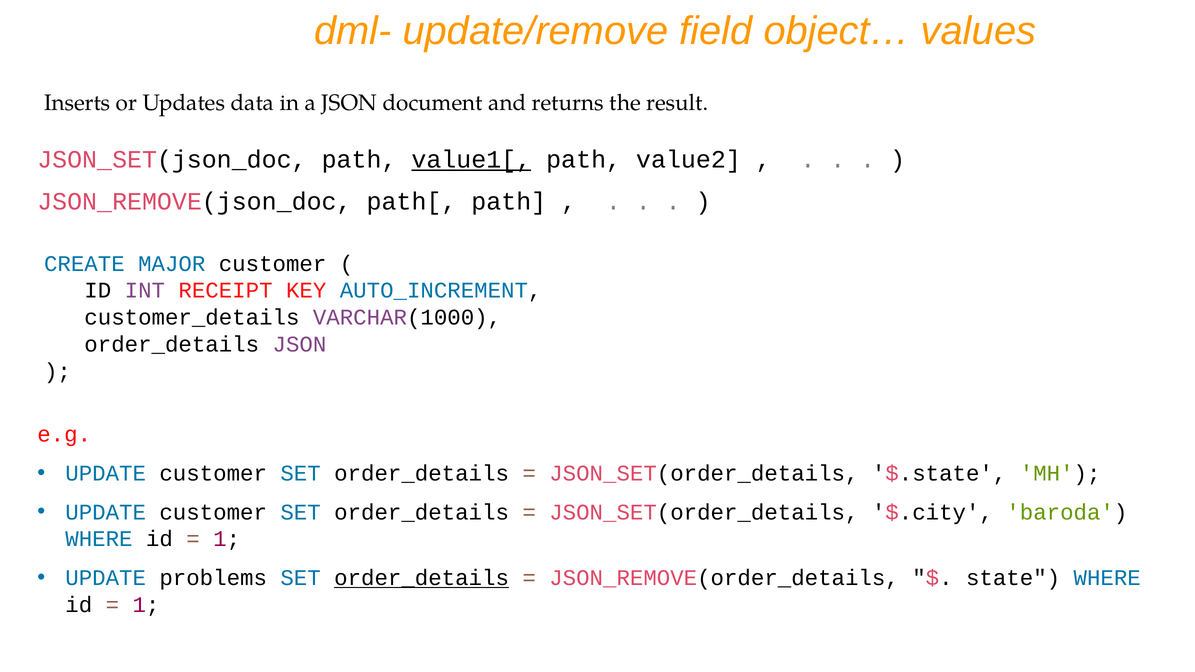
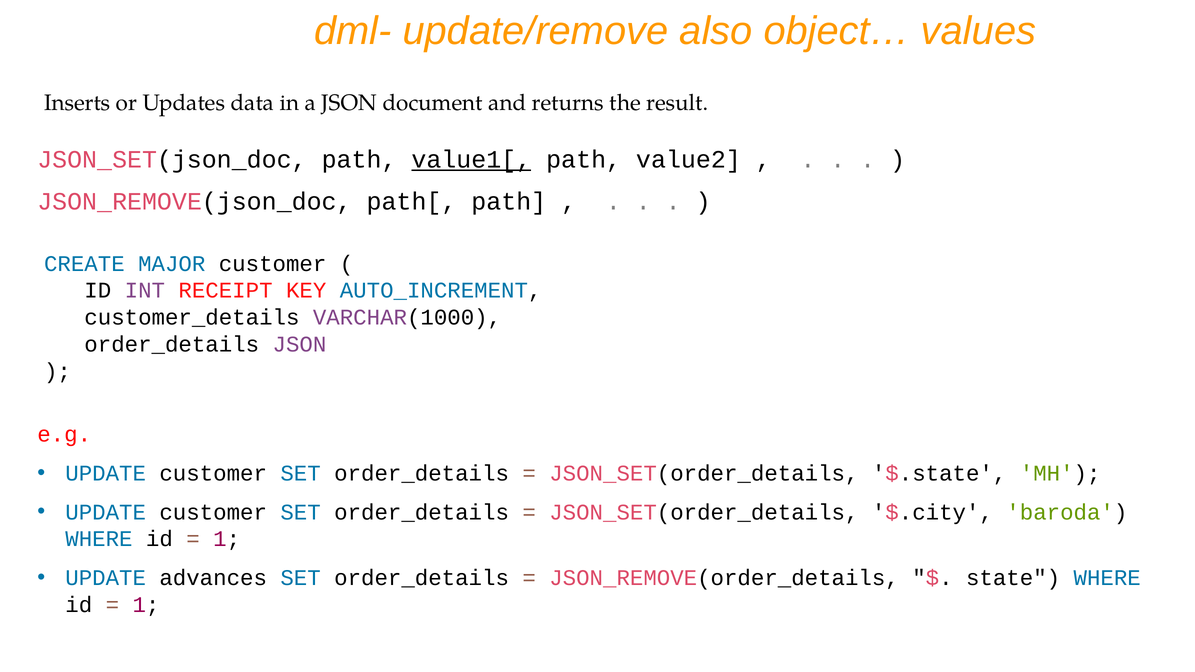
field: field -> also (716, 31)
problems: problems -> advances (213, 578)
order_details underline: present -> none (422, 578)
